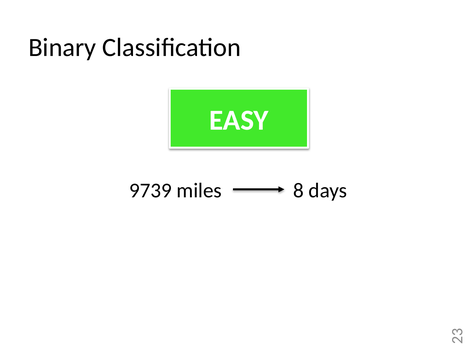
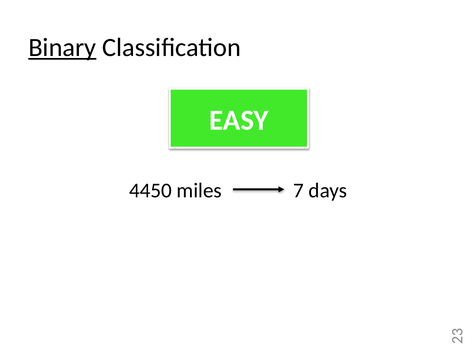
Binary underline: none -> present (62, 48)
9739: 9739 -> 4450 (150, 191)
8: 8 -> 7 (299, 191)
